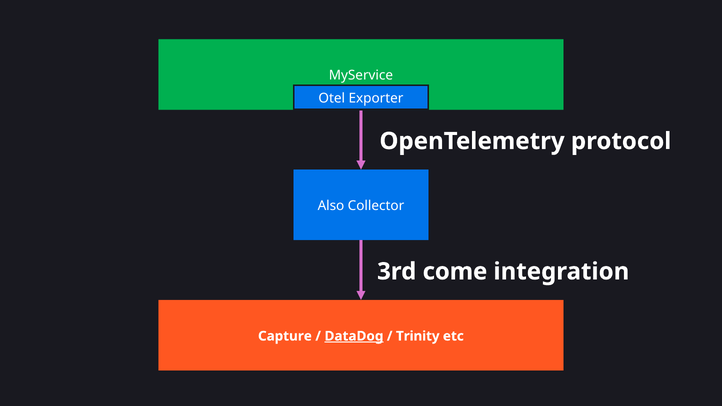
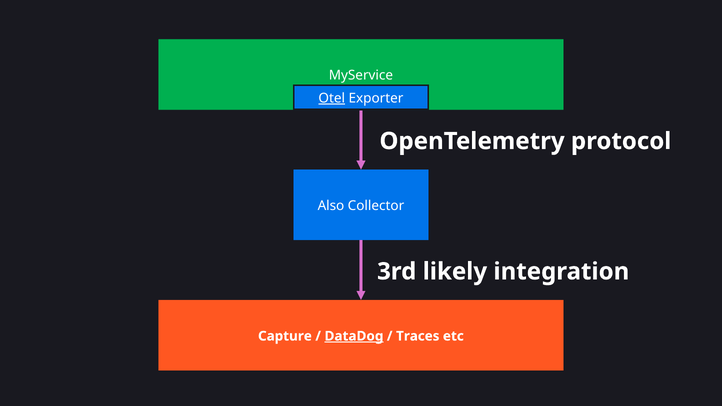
Otel underline: none -> present (332, 98)
come: come -> likely (455, 272)
Trinity: Trinity -> Traces (418, 336)
